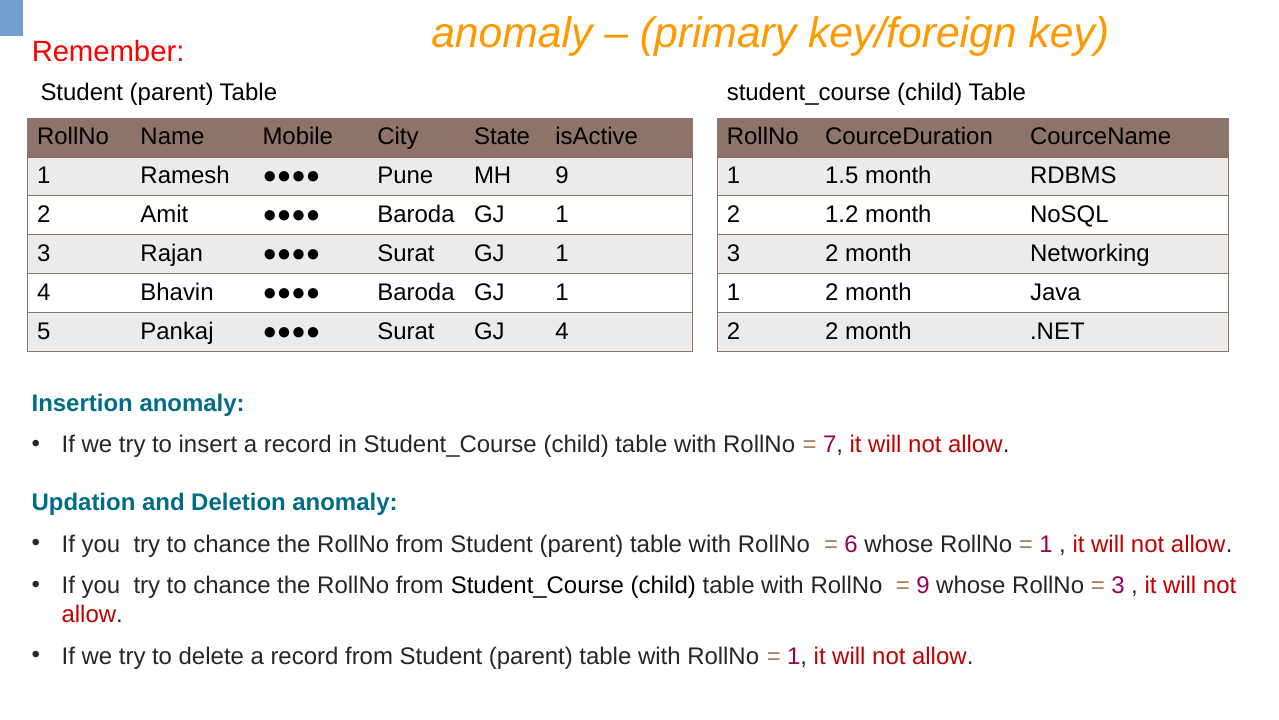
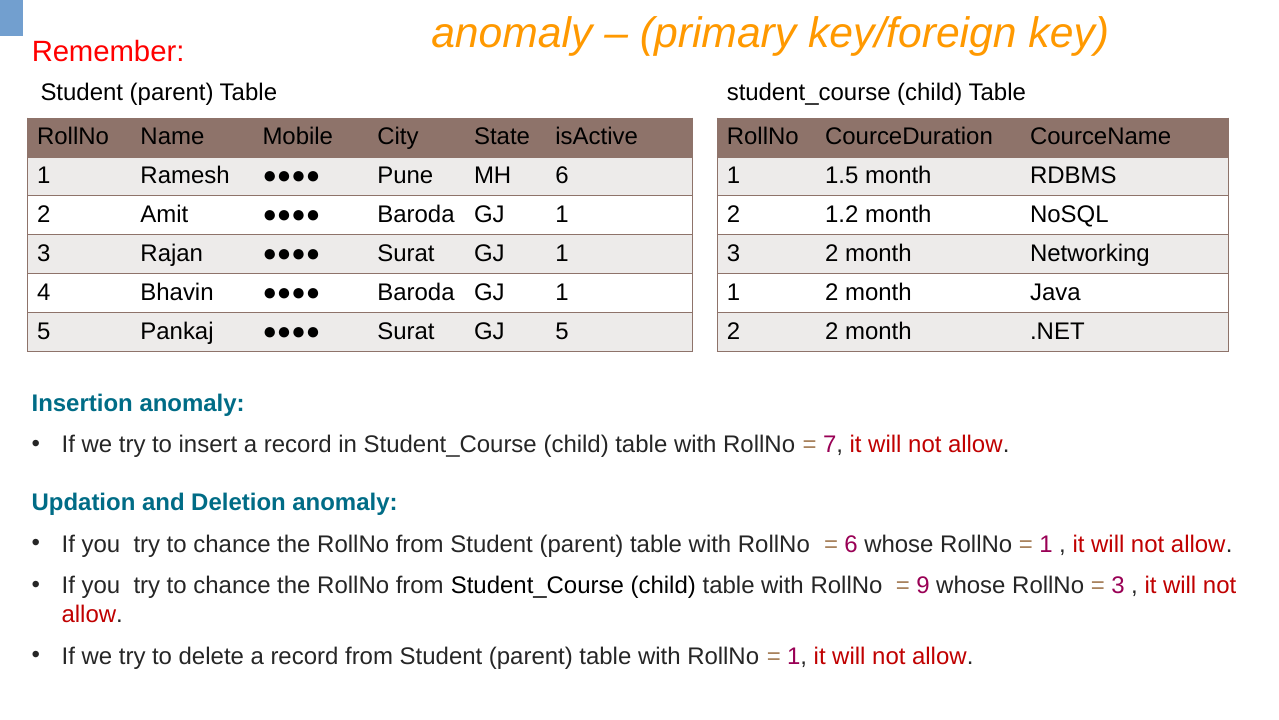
MH 9: 9 -> 6 (562, 175)
GJ 4: 4 -> 5 (562, 331)
